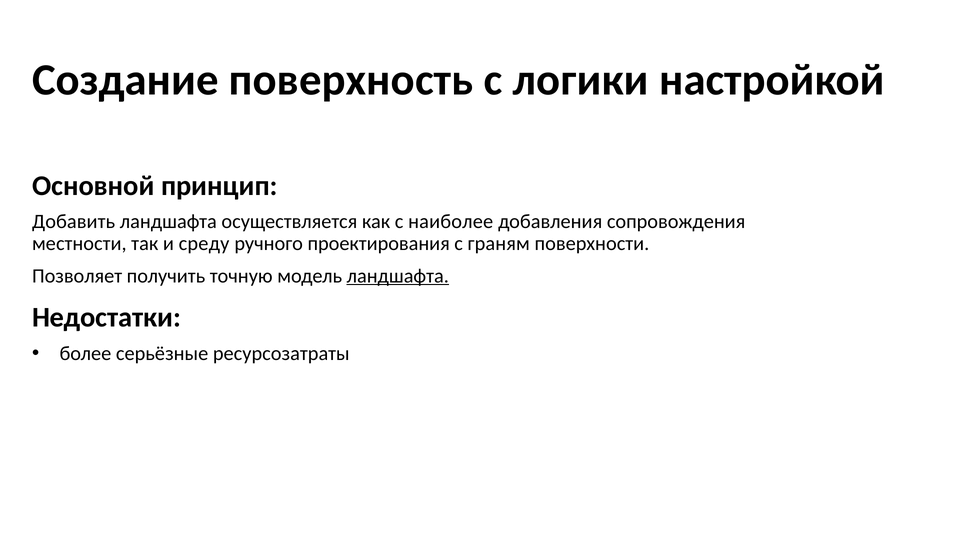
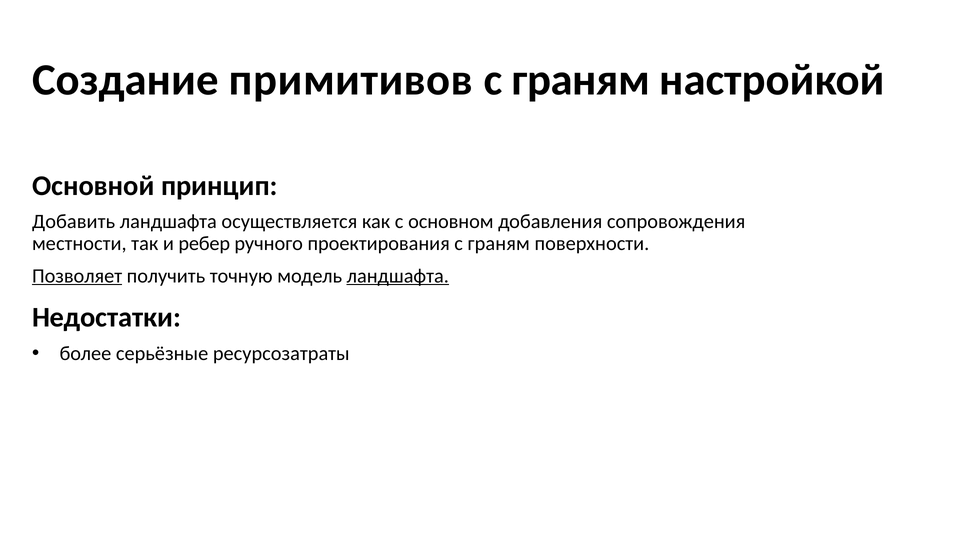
поверхность: поверхность -> примитивов (351, 80)
логики: логики -> граням (581, 80)
наиболее: наиболее -> основном (451, 222)
среду: среду -> ребер (204, 244)
Позволяет underline: none -> present (77, 276)
